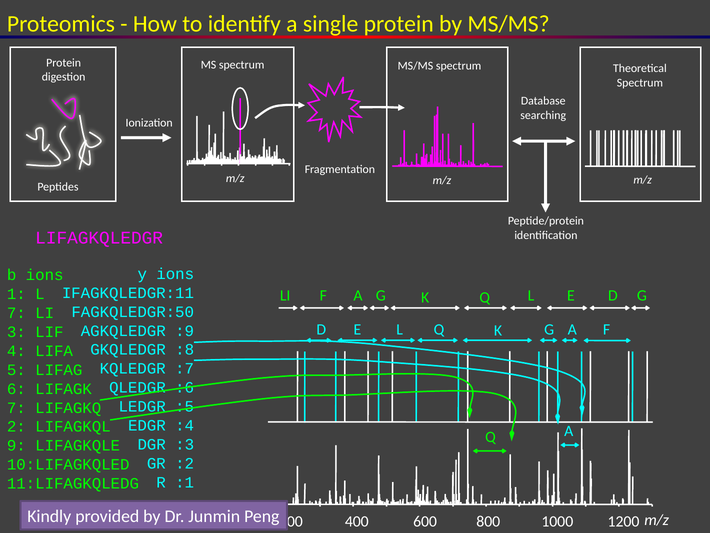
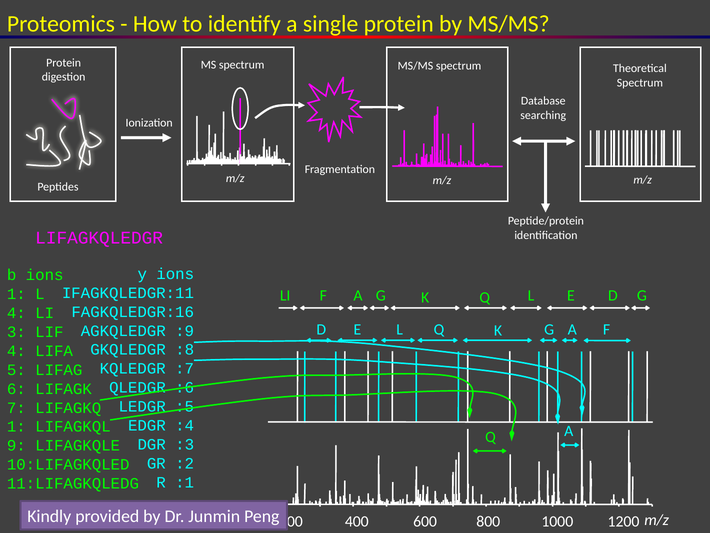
FAGKQLEDGR:50: FAGKQLEDGR:50 -> FAGKQLEDGR:16 (133, 312)
7: 7 -> 4 (16, 313)
2: 2 -> 1 (16, 426)
